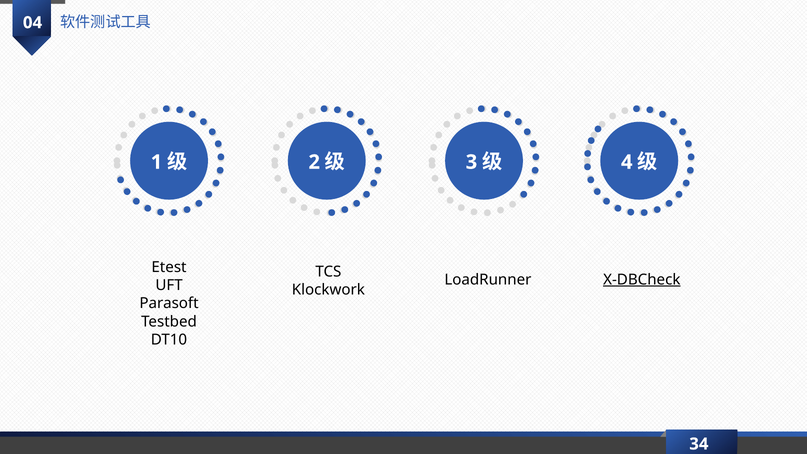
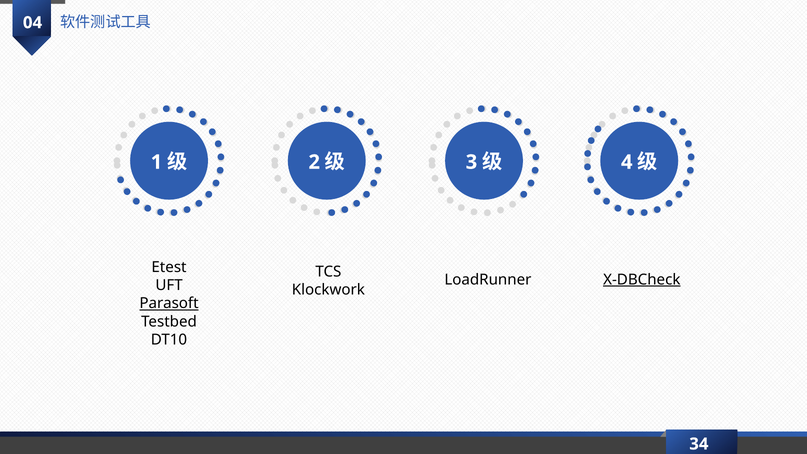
Parasoft underline: none -> present (169, 303)
